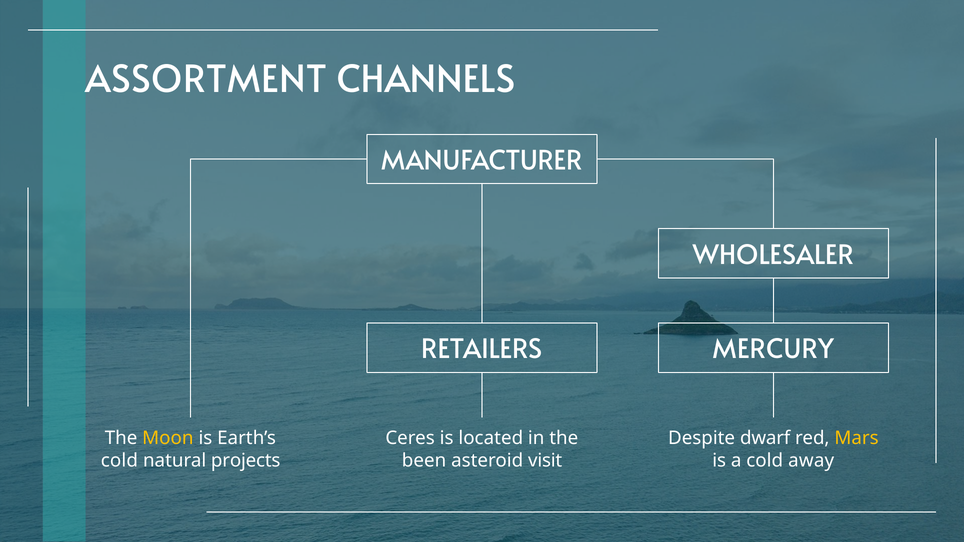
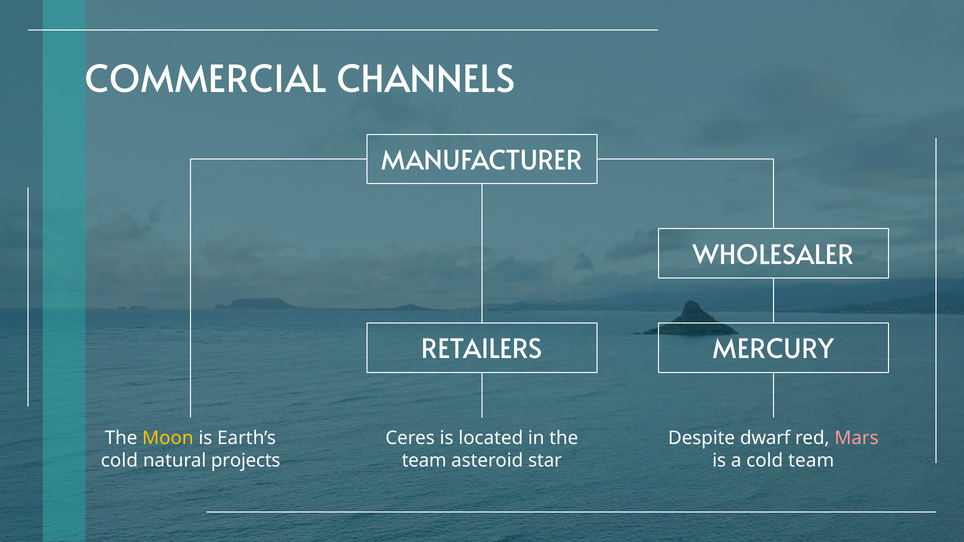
ASSORTMENT: ASSORTMENT -> COMMERCIAL (206, 80)
Mars colour: yellow -> pink (857, 438)
been: been -> team (424, 461)
visit: visit -> star (545, 461)
cold away: away -> team (811, 461)
